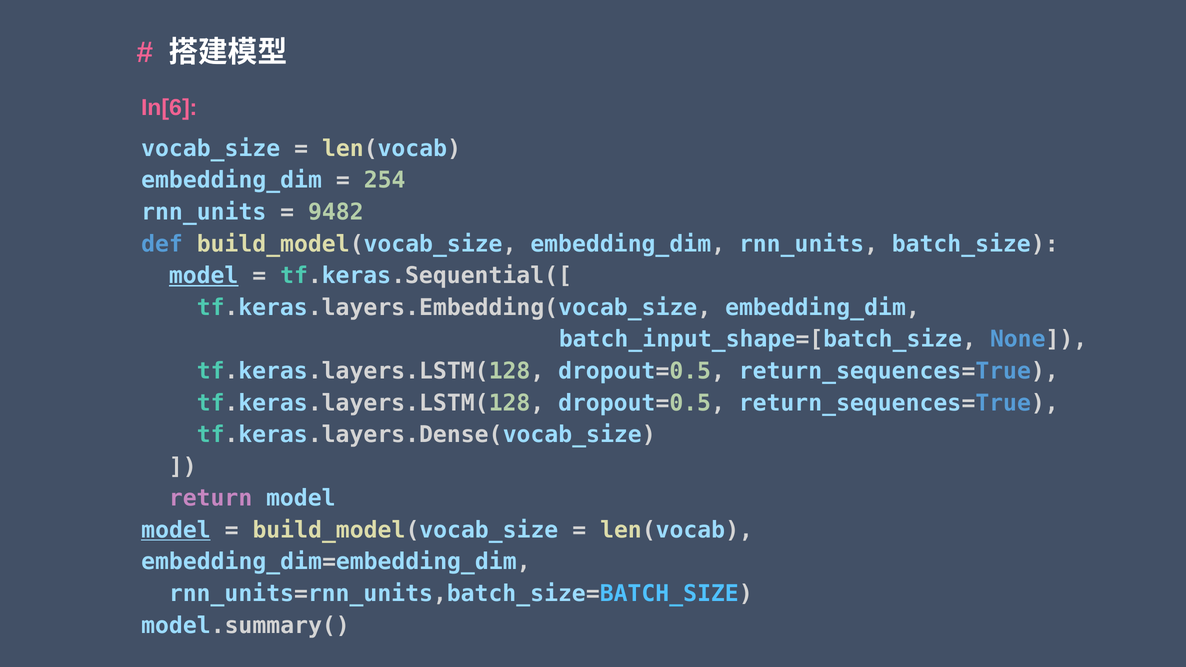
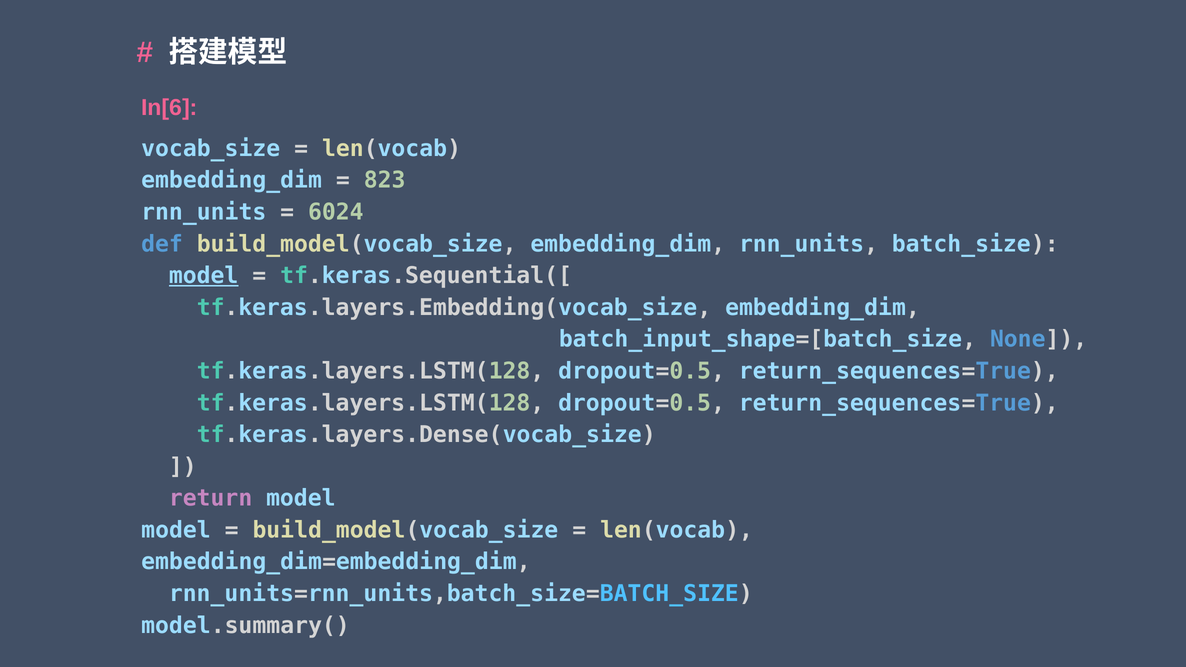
254: 254 -> 823 (385, 180)
9482: 9482 -> 6024 (336, 212)
model underline: present -> none (176, 530)
